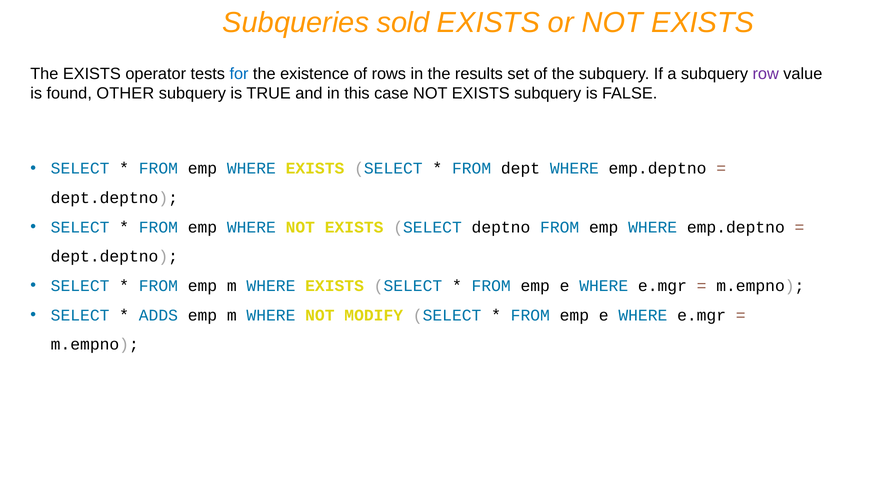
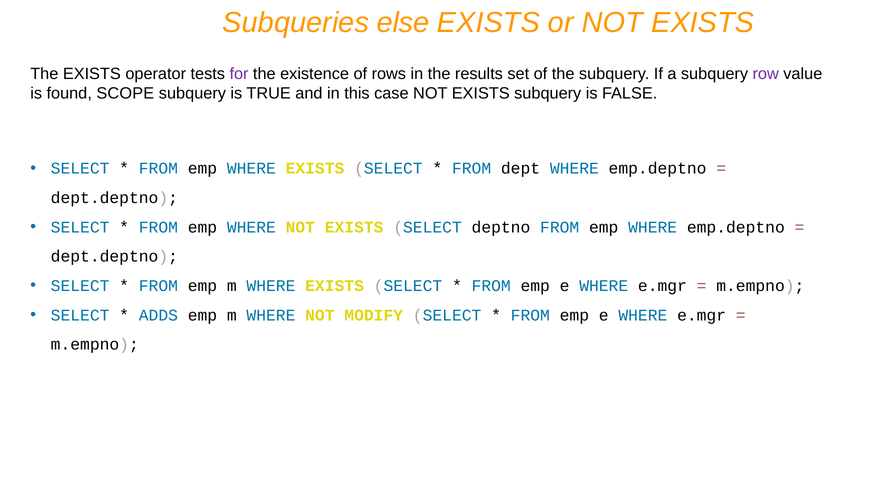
sold: sold -> else (403, 23)
for colour: blue -> purple (239, 74)
OTHER: OTHER -> SCOPE (125, 93)
